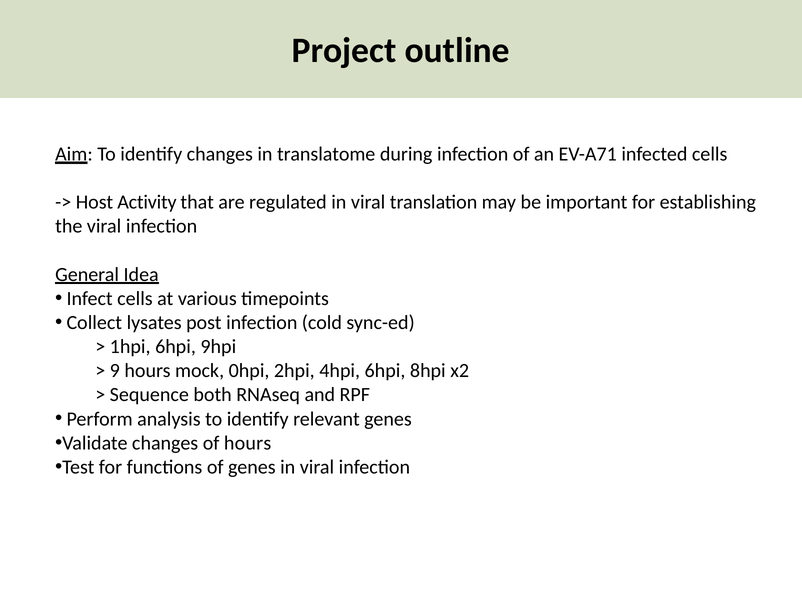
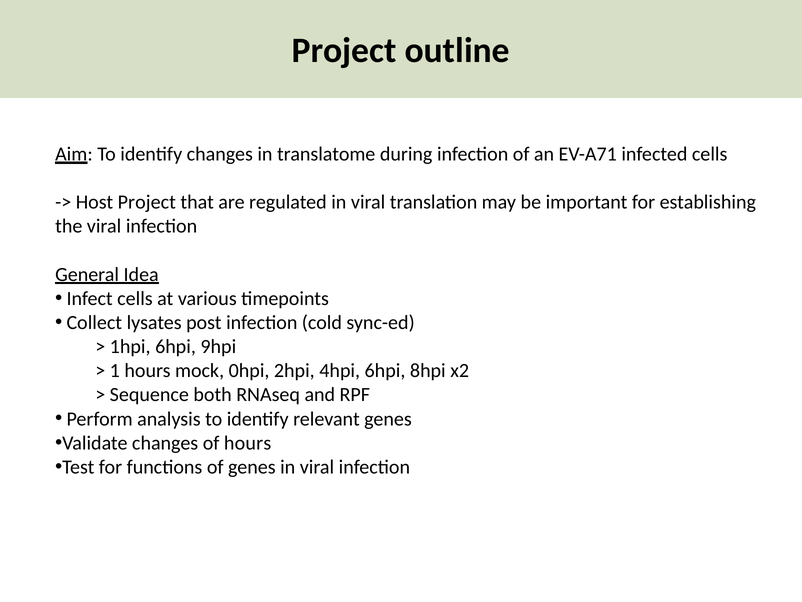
Host Activity: Activity -> Project (147, 202)
9: 9 -> 1 (115, 370)
